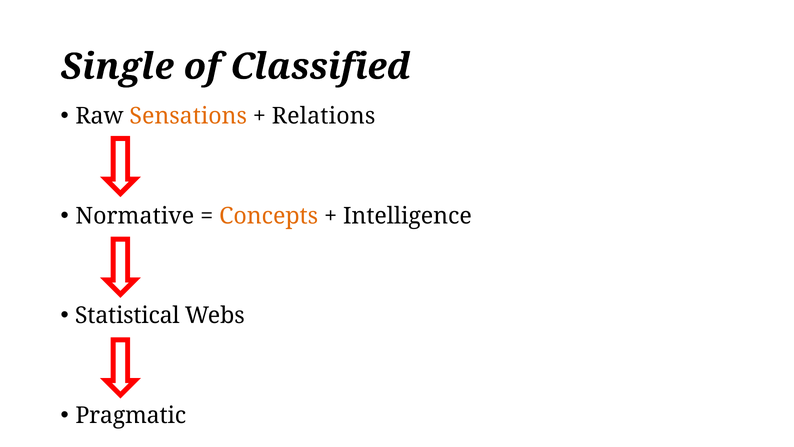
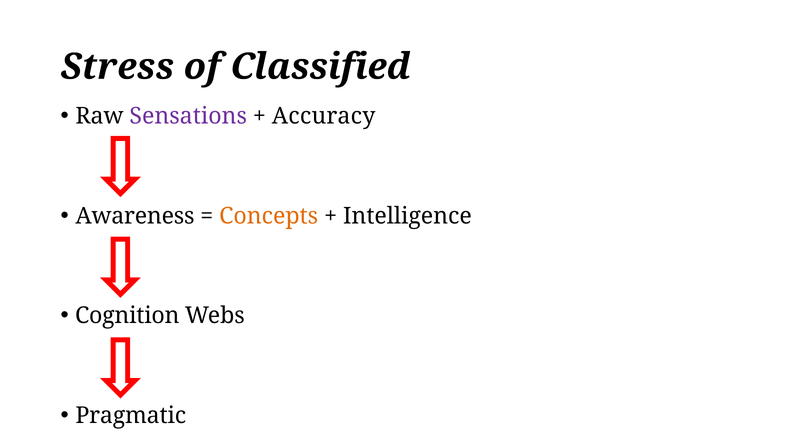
Single: Single -> Stress (117, 67)
Sensations colour: orange -> purple (188, 116)
Relations: Relations -> Accuracy (324, 116)
Normative: Normative -> Awareness (135, 216)
Statistical: Statistical -> Cognition (127, 315)
